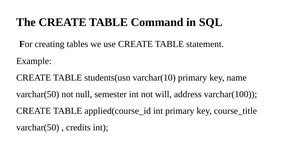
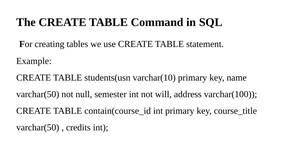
applied(course_id: applied(course_id -> contain(course_id (118, 111)
